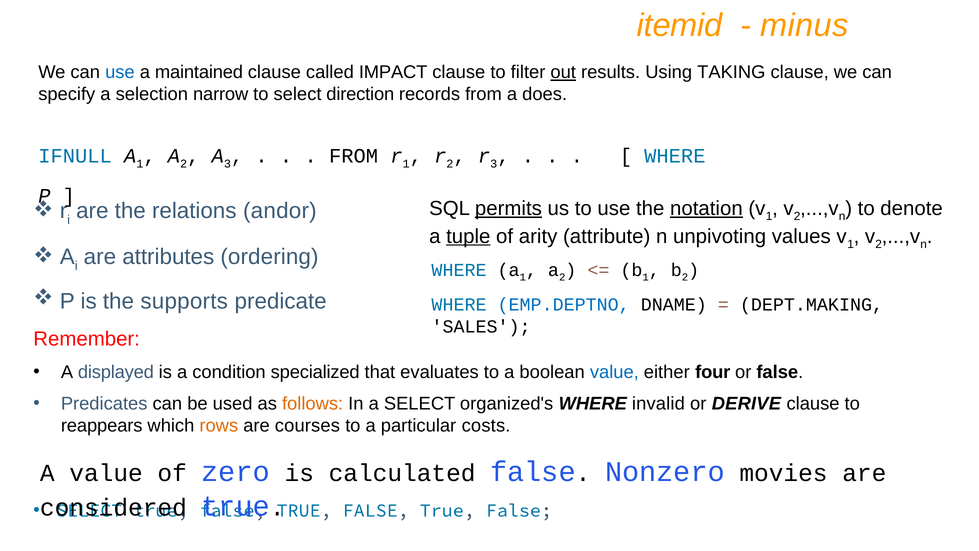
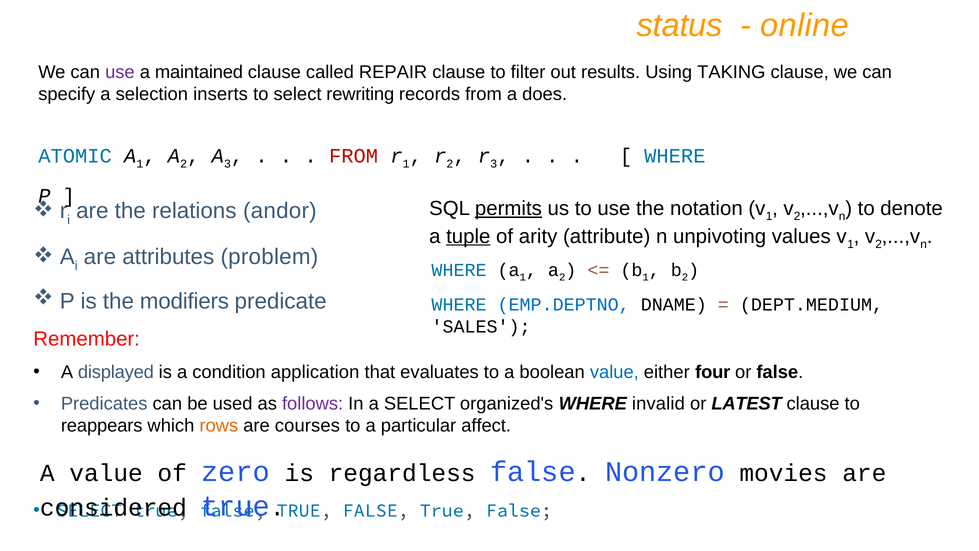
itemid: itemid -> status (680, 25)
minus: minus -> online (804, 25)
use colour: blue -> purple (120, 72)
IMPACT: IMPACT -> REPAIR (393, 72)
out underline: present -> none (563, 72)
narrow: narrow -> inserts (221, 94)
direction: direction -> rewriting (360, 94)
IFNULL: IFNULL -> ATOMIC (75, 156)
FROM colour: black -> red (354, 156)
notation underline: present -> none (706, 208)
ordering: ordering -> problem (269, 257)
supports: supports -> modifiers (184, 301)
DEPT.MAKING: DEPT.MAKING -> DEPT.MEDIUM (811, 305)
specialized: specialized -> application (315, 372)
follows colour: orange -> purple (313, 404)
DERIVE: DERIVE -> LATEST (747, 404)
costs: costs -> affect (486, 426)
calculated: calculated -> regardless (402, 473)
